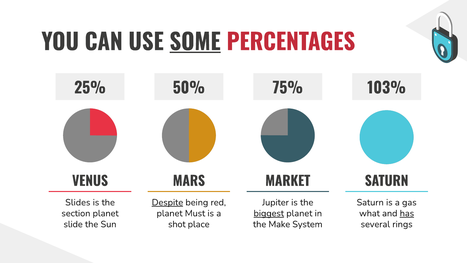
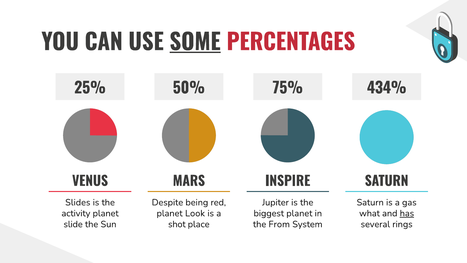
103%: 103% -> 434% (387, 88)
MARKET: MARKET -> INSPIRE (288, 181)
Despite underline: present -> none (167, 202)
section: section -> activity (76, 213)
Must: Must -> Look (195, 213)
biggest underline: present -> none (269, 213)
Make: Make -> From (279, 224)
